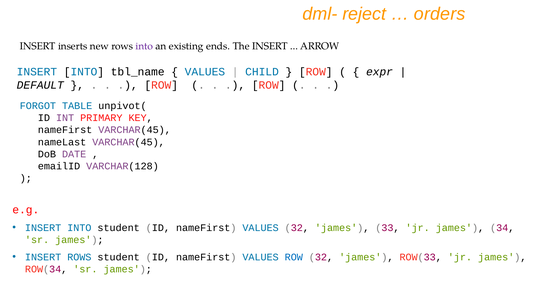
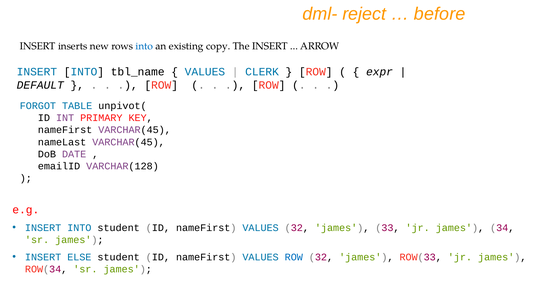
orders: orders -> before (440, 14)
into colour: purple -> blue (144, 46)
ends: ends -> copy (218, 46)
CHILD: CHILD -> CLERK (262, 72)
INSERT ROWS: ROWS -> ELSE (79, 257)
